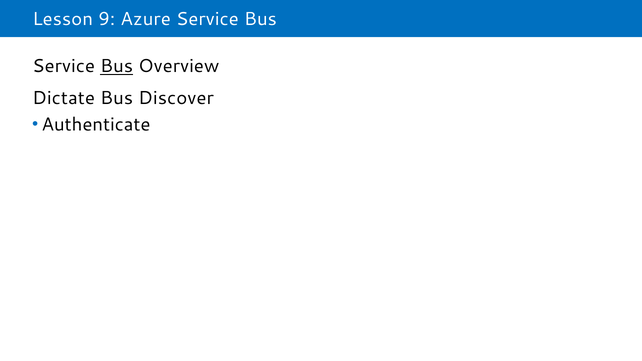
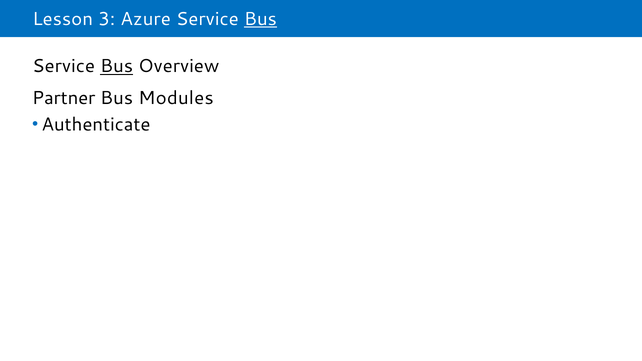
9: 9 -> 3 (107, 19)
Bus underline: none -> present (260, 19)
Dictate: Dictate -> Partner (64, 98)
Discover: Discover -> Modules (176, 98)
